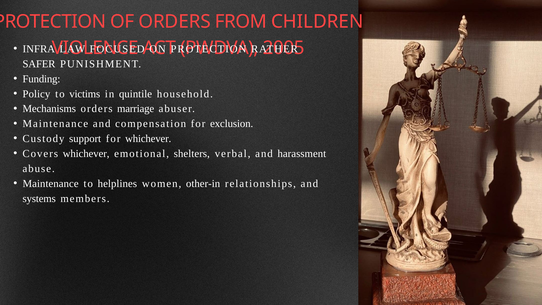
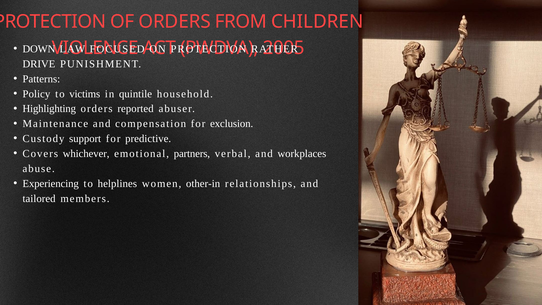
INFRA: INFRA -> DOWN (39, 49)
SAFER: SAFER -> DRIVE (39, 64)
Funding: Funding -> Patterns (41, 79)
Mechanisms: Mechanisms -> Highlighting (49, 109)
marriage: marriage -> reported (136, 109)
for whichever: whichever -> predictive (148, 139)
shelters: shelters -> partners (192, 154)
harassment: harassment -> workplaces (302, 154)
Maintenance: Maintenance -> Experiencing (51, 183)
systems: systems -> tailored (39, 198)
